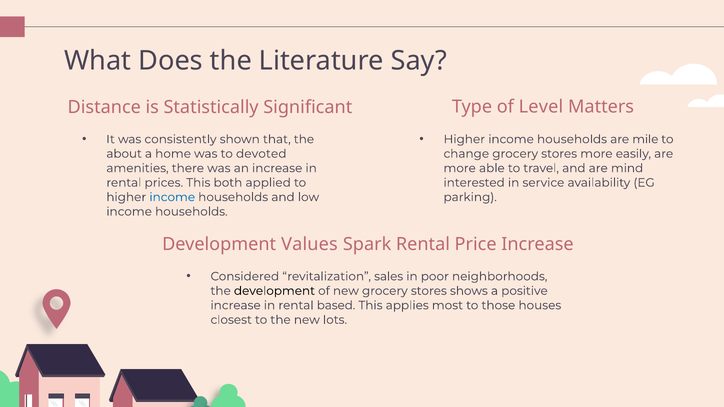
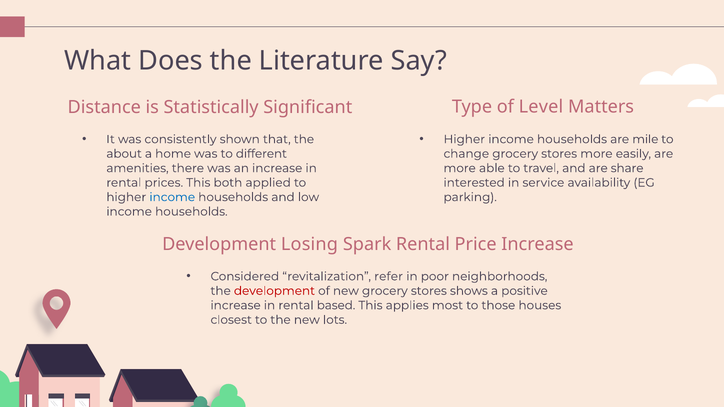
devoted: devoted -> different (261, 154)
mind: mind -> share (627, 168)
Values: Values -> Losing (309, 244)
sales: sales -> refer (389, 277)
development colour: black -> red (274, 291)
